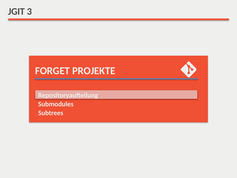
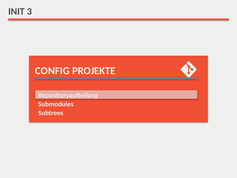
JGIT: JGIT -> INIT (16, 11)
FORGET: FORGET -> CONFIG (52, 71)
